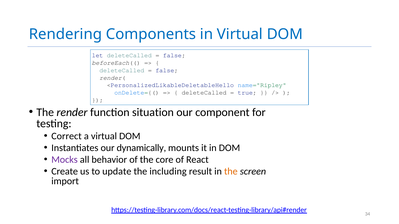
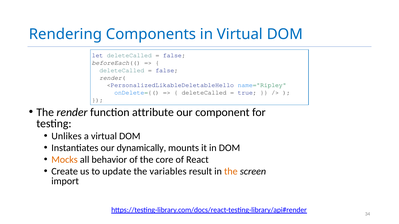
situation: situation -> attribute (153, 113)
Correct: Correct -> Unlikes (67, 136)
Mocks colour: purple -> orange (65, 160)
including: including -> variables (168, 172)
